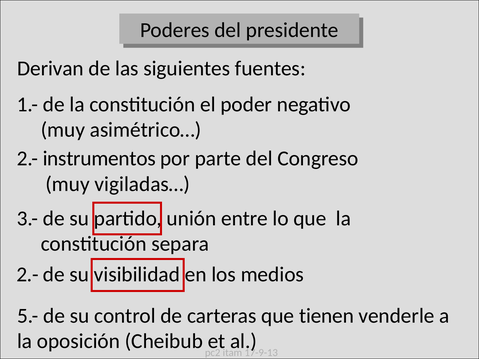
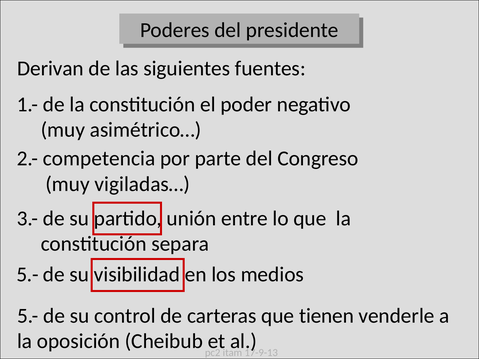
instrumentos: instrumentos -> competencia (99, 159)
2.-: 2.- -> 5.- (27, 275)
